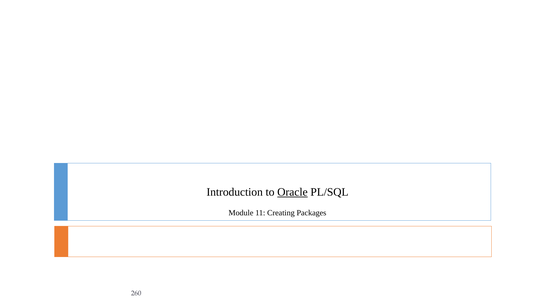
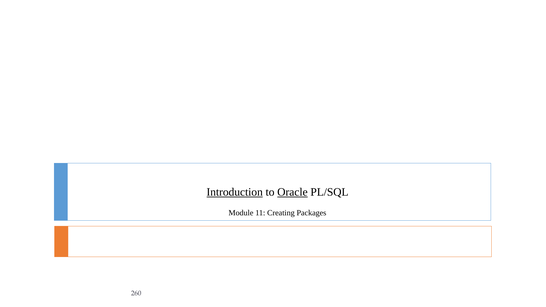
Introduction underline: none -> present (235, 192)
